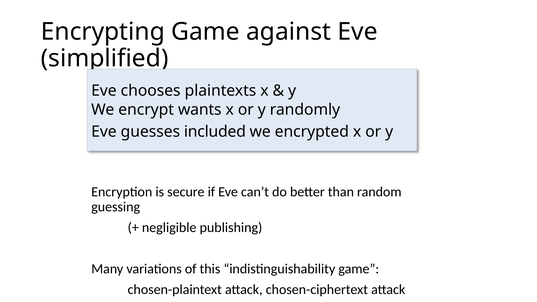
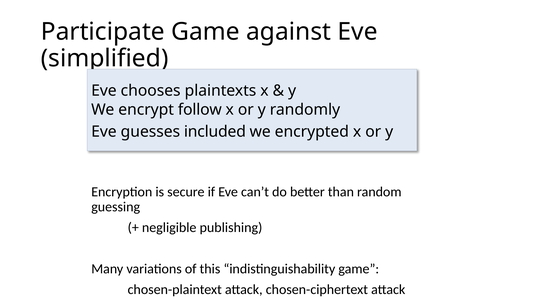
Encrypting: Encrypting -> Participate (103, 32)
wants: wants -> follow (200, 110)
